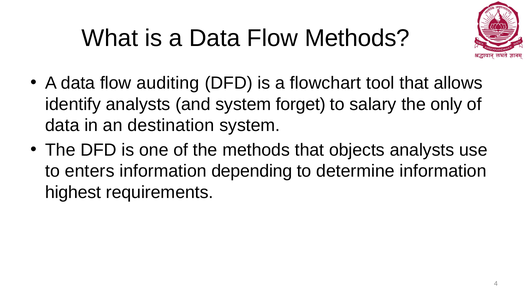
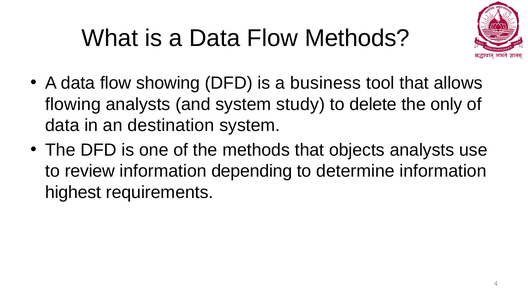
auditing: auditing -> showing (168, 83)
flowchart: flowchart -> business (325, 83)
identify: identify -> flowing (73, 104)
forget: forget -> study (301, 104)
salary: salary -> delete (373, 104)
enters: enters -> review (90, 171)
